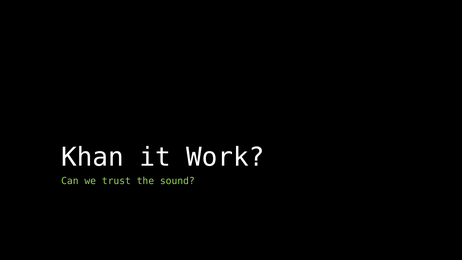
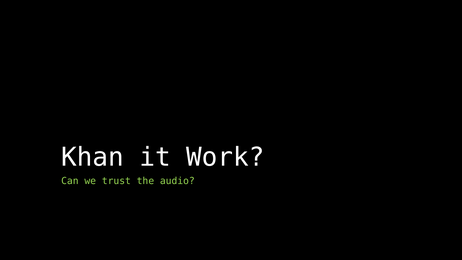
sound: sound -> audio (177, 181)
